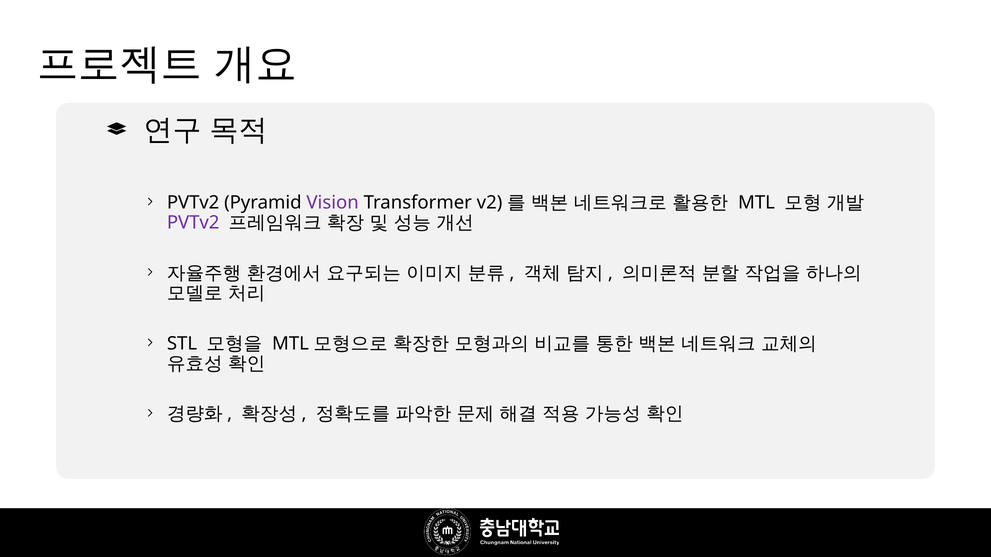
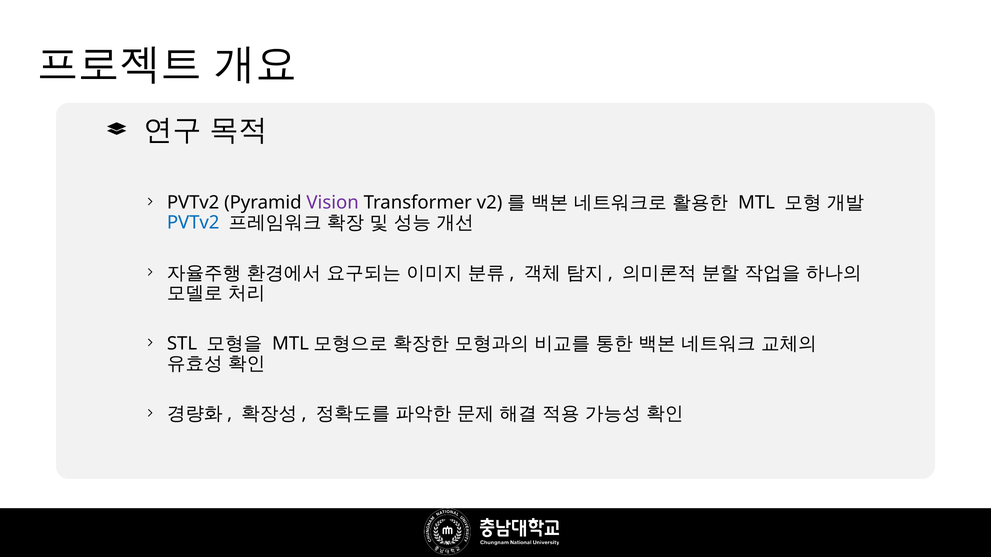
PVTv2 colour: purple -> blue (193, 223)
